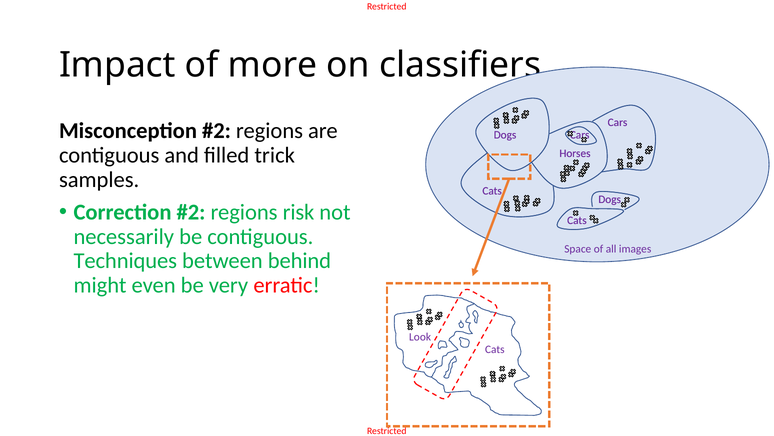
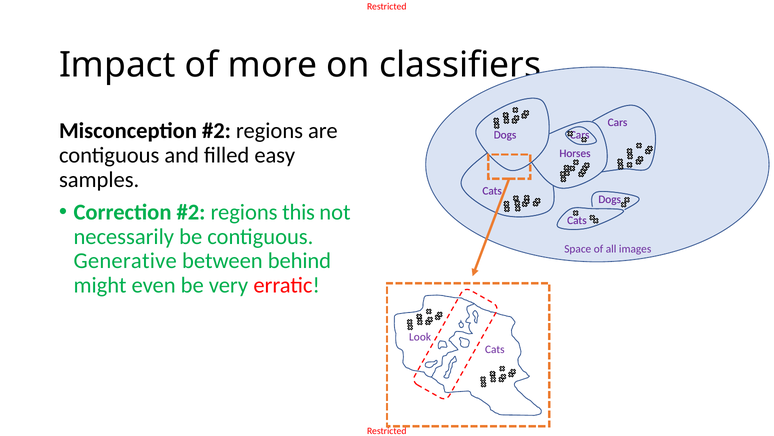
trick: trick -> easy (275, 155)
risk: risk -> this (299, 212)
Techniques: Techniques -> Generative (125, 261)
